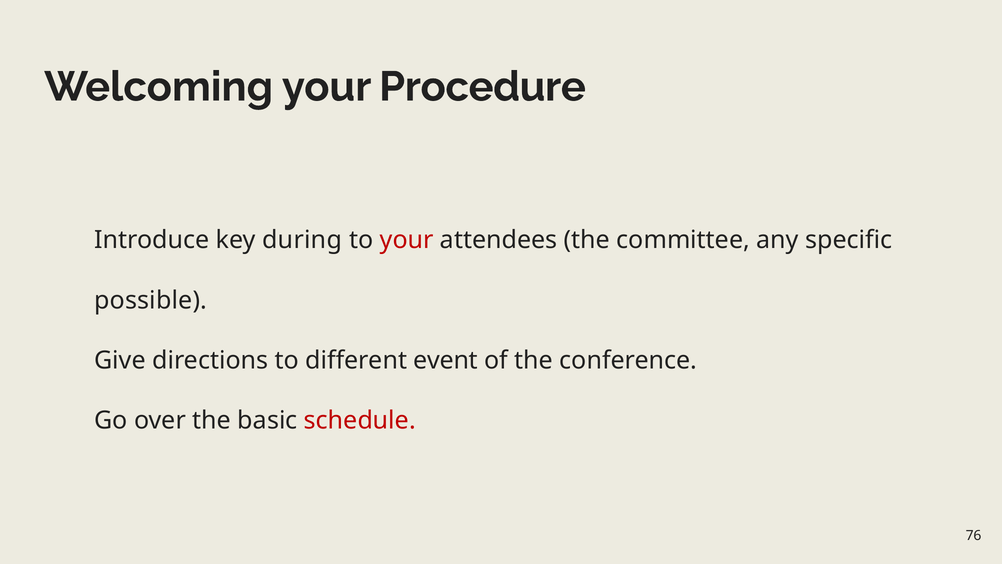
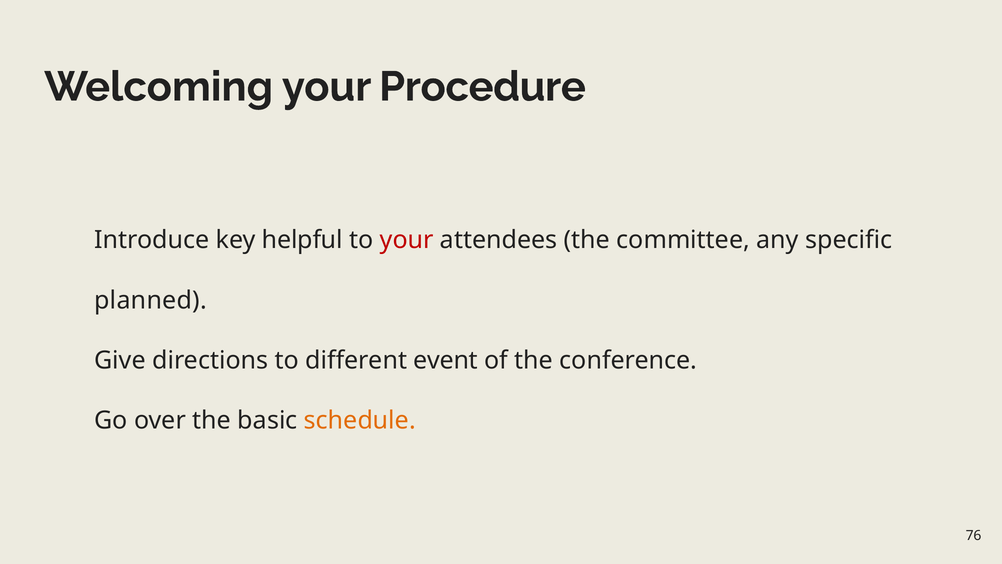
during: during -> helpful (302, 240)
possible: possible -> planned (151, 300)
schedule colour: red -> orange (360, 420)
